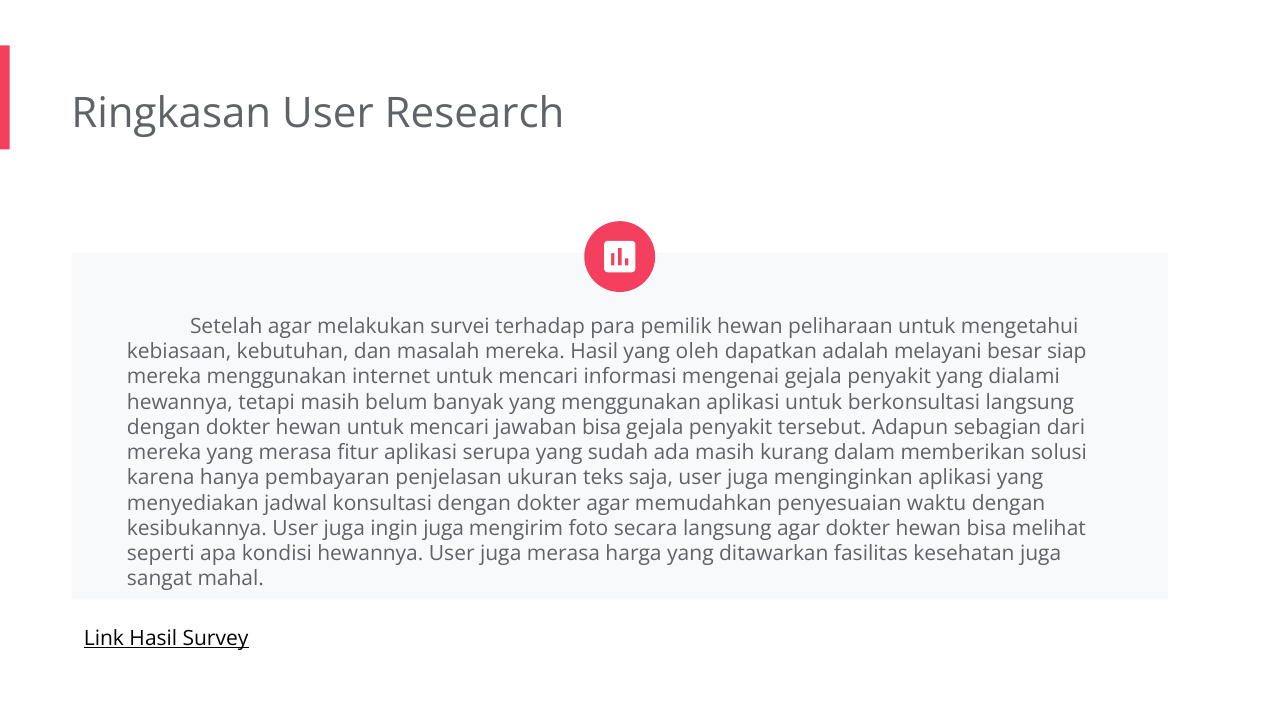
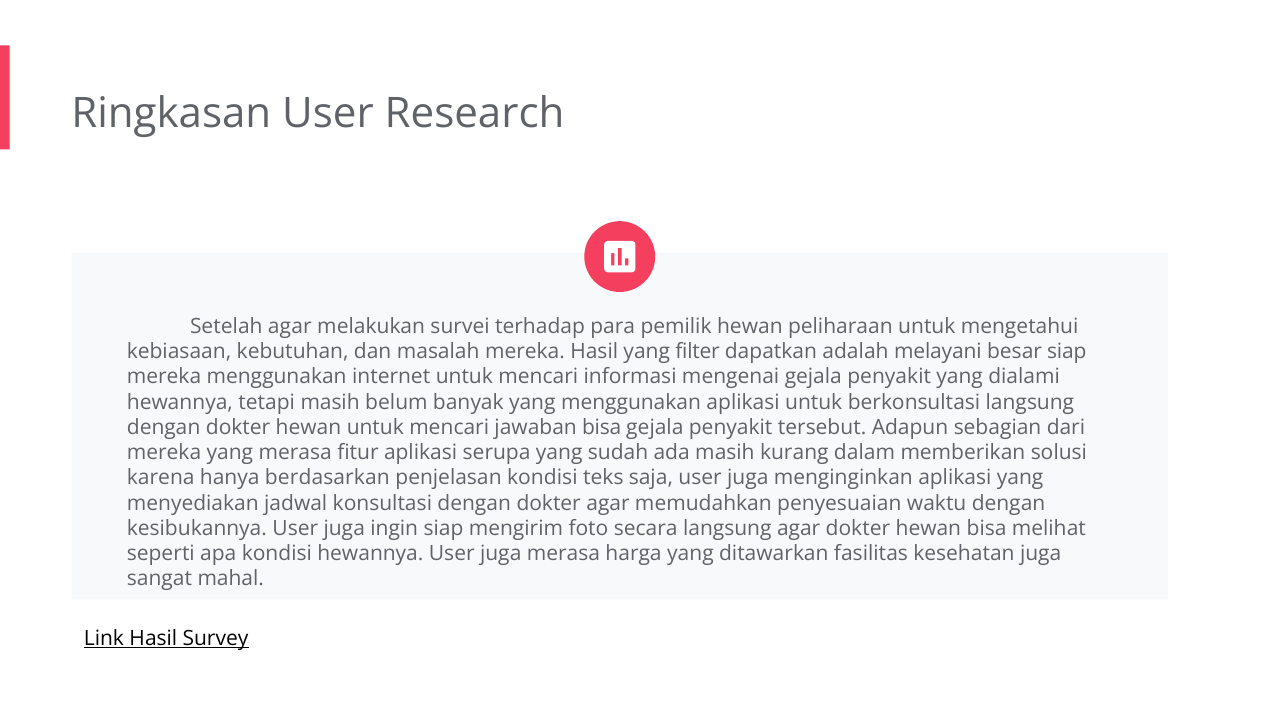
oleh: oleh -> filter (698, 352)
pembayaran: pembayaran -> berdasarkan (327, 478)
penjelasan ukuran: ukuran -> kondisi (542, 478)
ingin juga: juga -> siap (444, 529)
